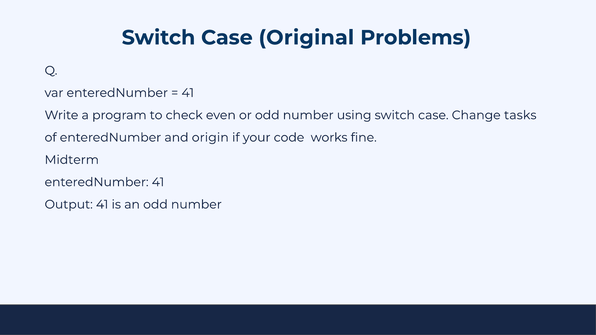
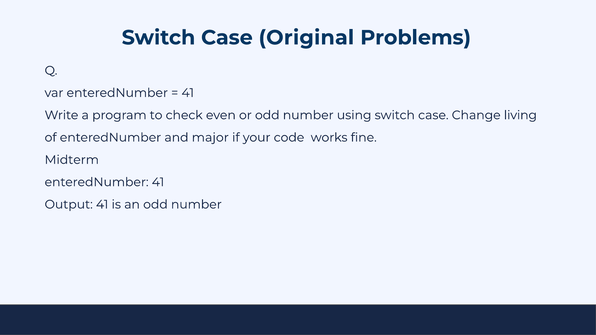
tasks: tasks -> living (520, 115)
origin: origin -> major (210, 138)
